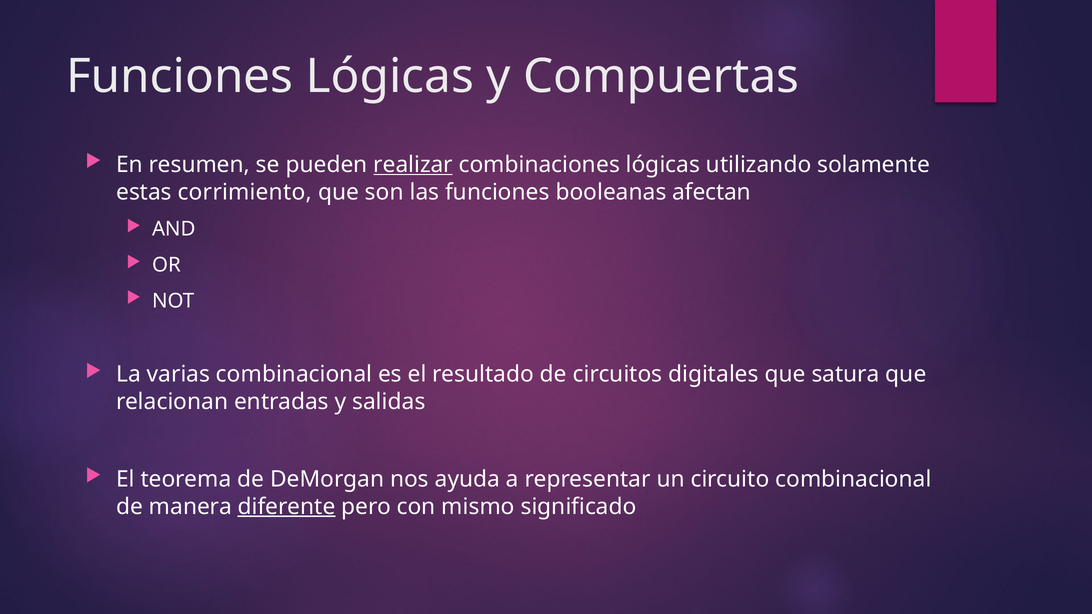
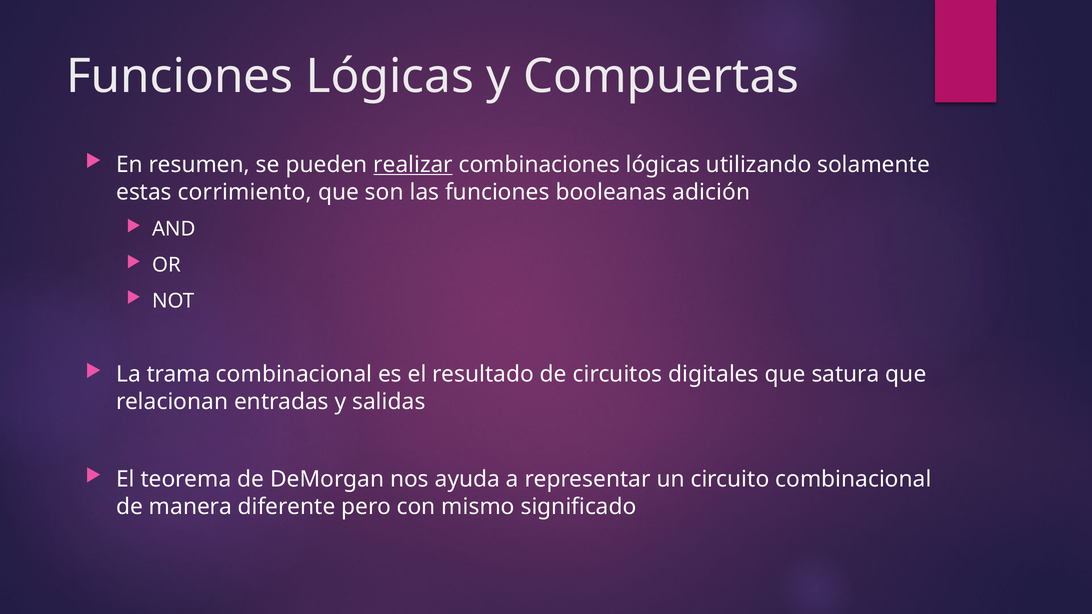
afectan: afectan -> adición (711, 192)
varias: varias -> trama (179, 375)
diferente underline: present -> none (287, 507)
